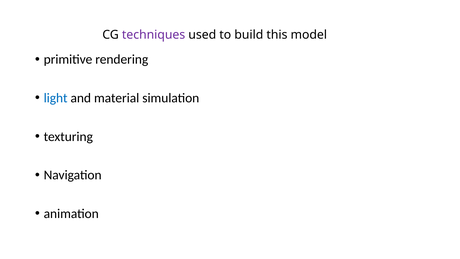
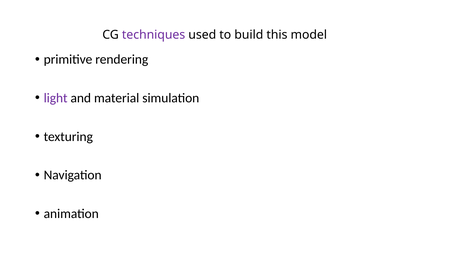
light colour: blue -> purple (56, 98)
